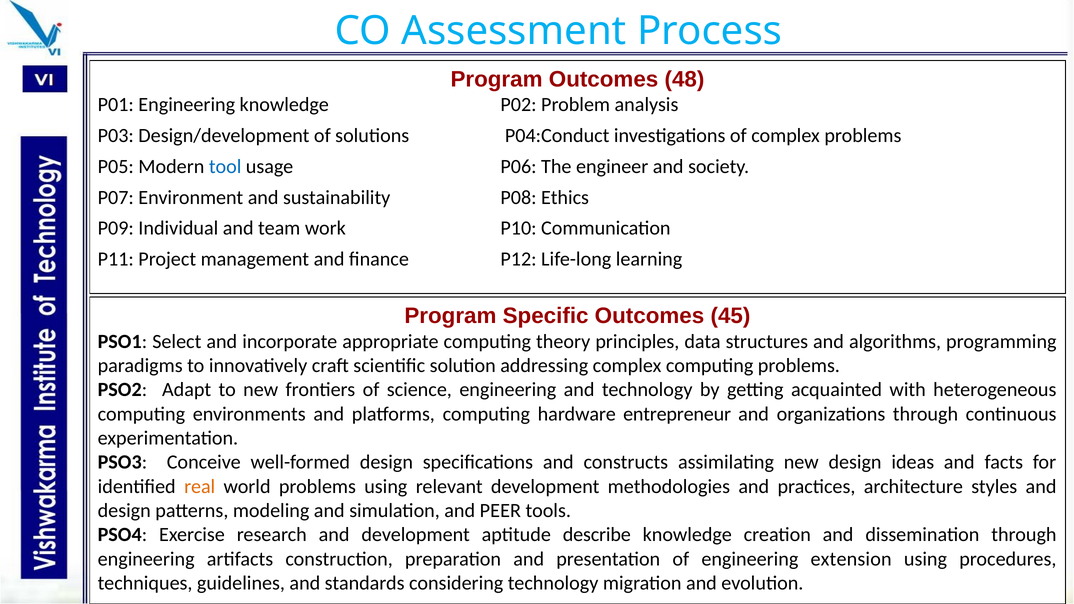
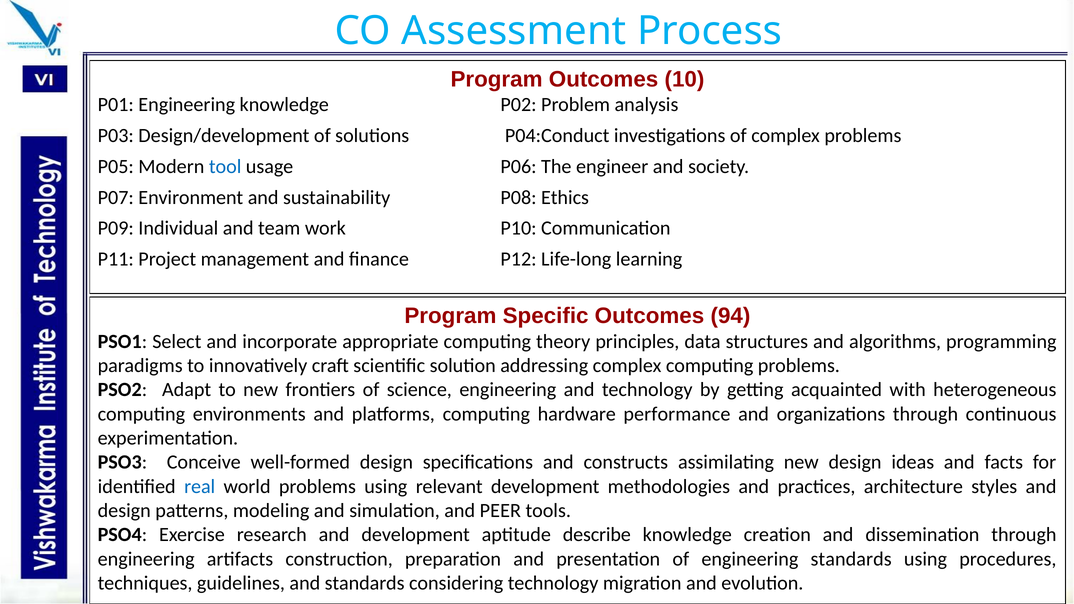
48: 48 -> 10 (684, 79)
45: 45 -> 94 (730, 316)
entrepreneur: entrepreneur -> performance (677, 414)
real colour: orange -> blue (200, 486)
engineering extension: extension -> standards (851, 559)
